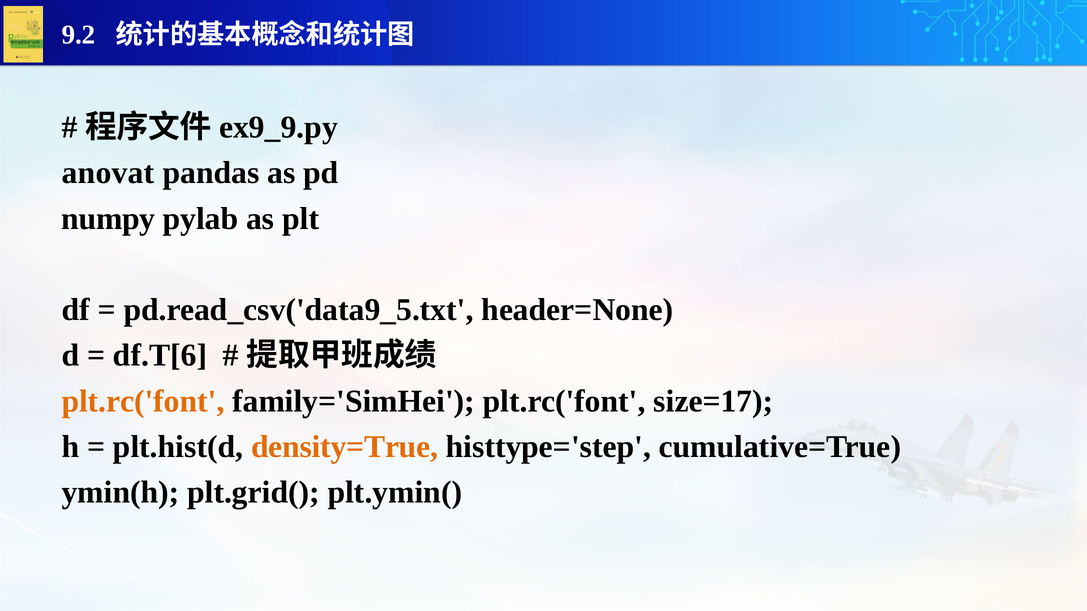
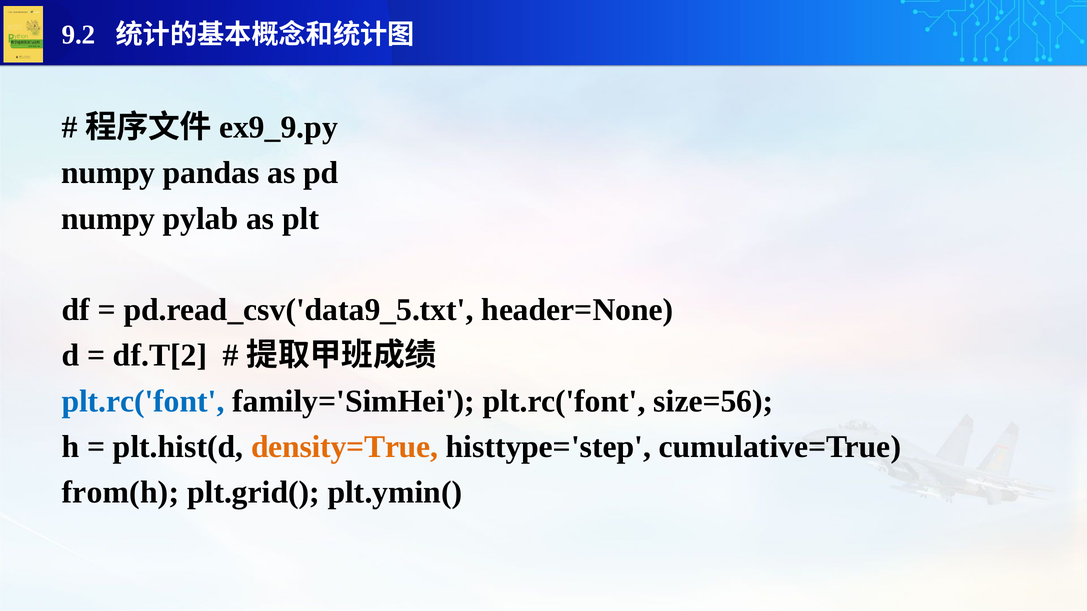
anovat: anovat -> numpy (108, 173)
df.T[6: df.T[6 -> df.T[2 (160, 356)
plt.rc('font colour: orange -> blue (143, 401)
size=17: size=17 -> size=56 (713, 401)
ymin(h: ymin(h -> from(h (120, 493)
